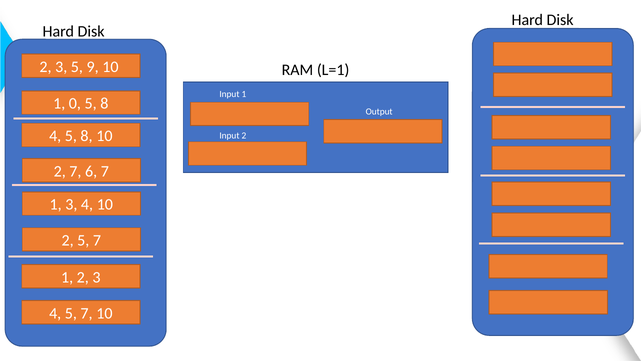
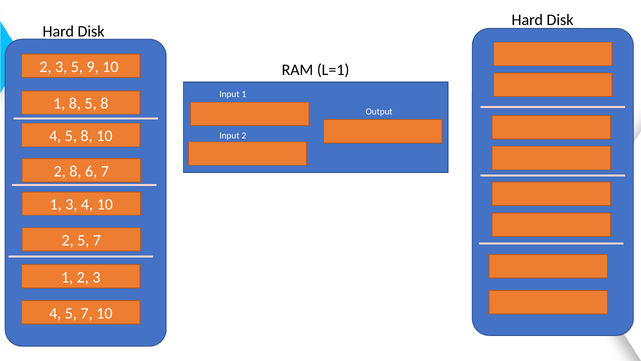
1 0: 0 -> 8 (75, 104)
2 7: 7 -> 8 (75, 171)
